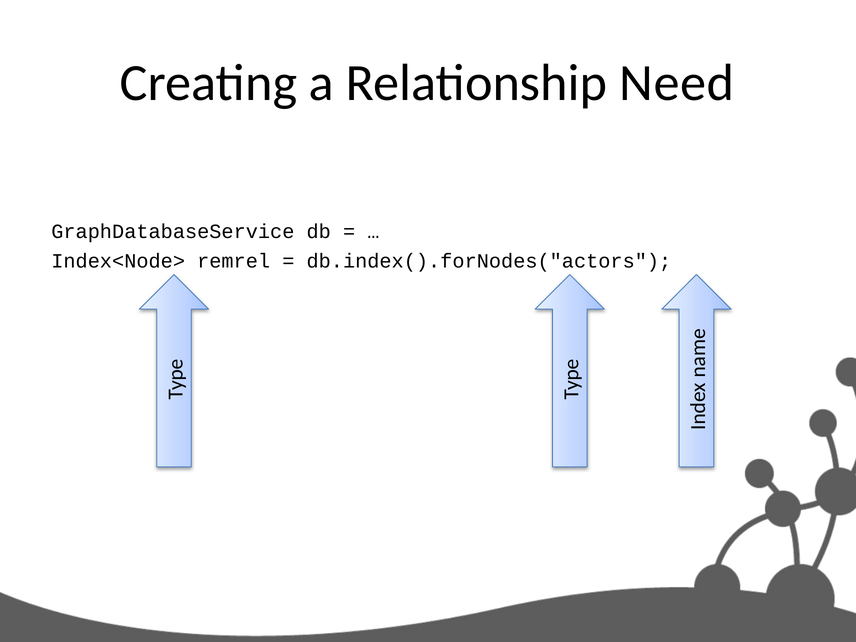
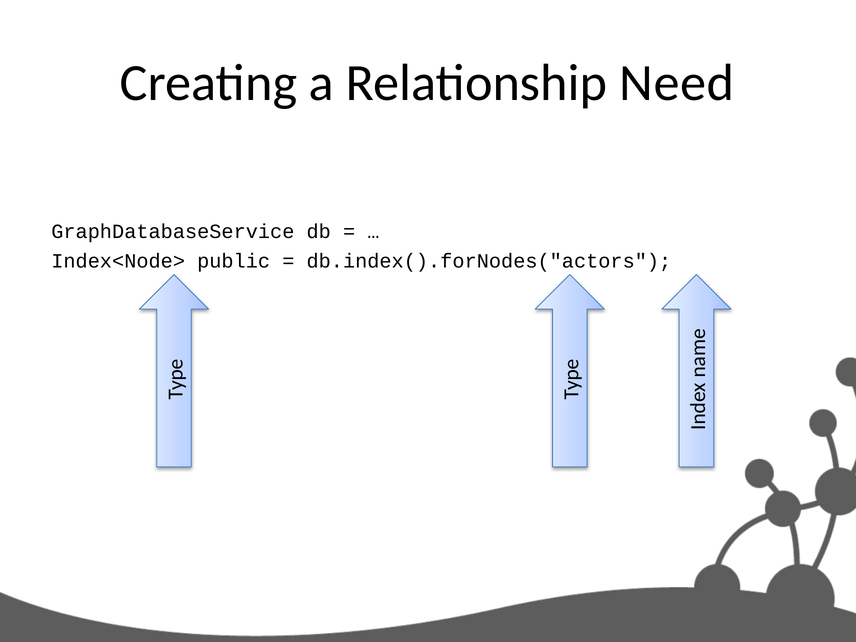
remrel: remrel -> public (234, 261)
